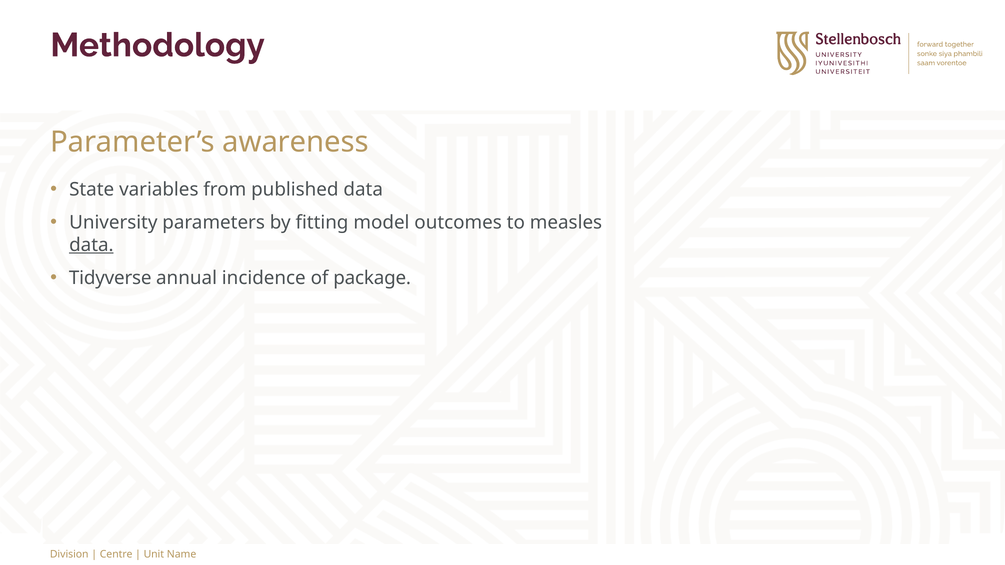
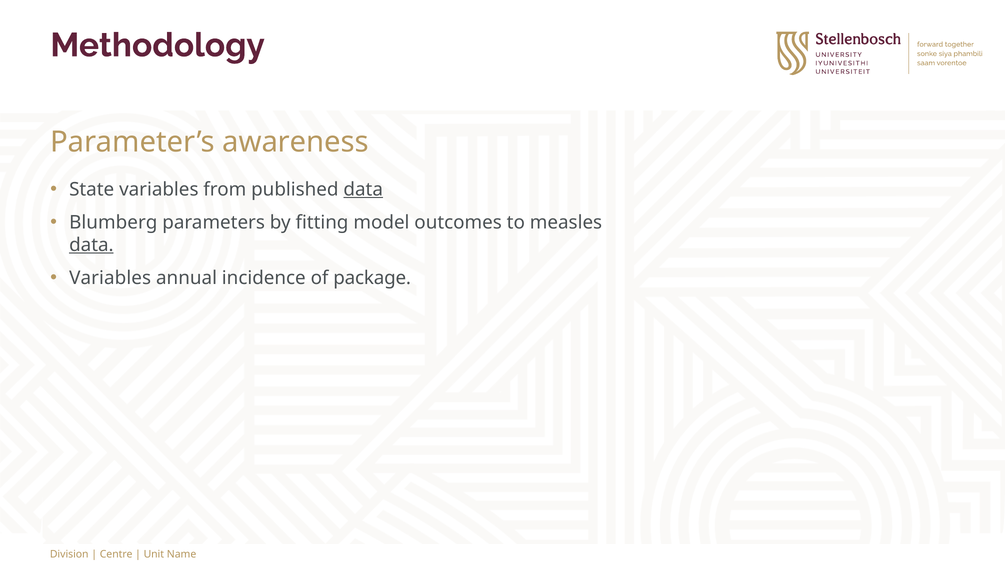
data underline: none -> present (363, 189)
University: University -> Blumberg (113, 222)
Tidyverse: Tidyverse -> Variables (110, 278)
